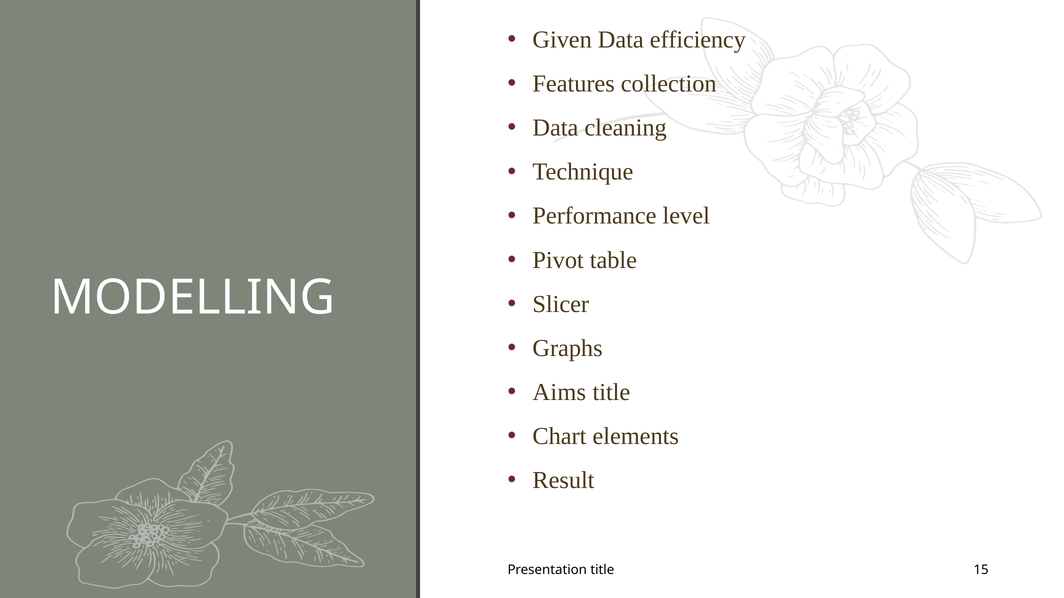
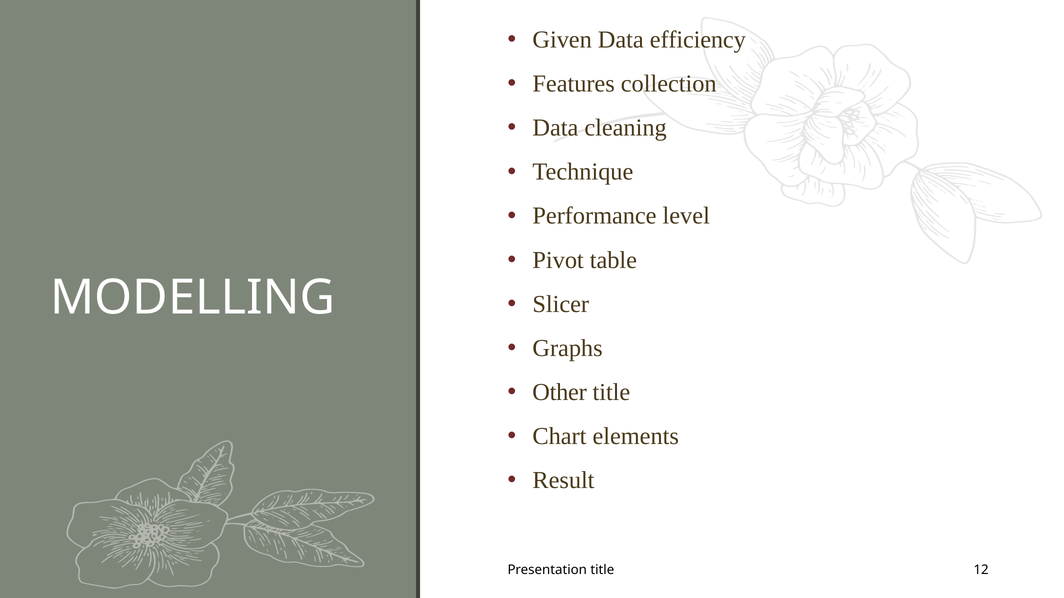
Aims: Aims -> Other (560, 392)
15: 15 -> 12 (981, 570)
